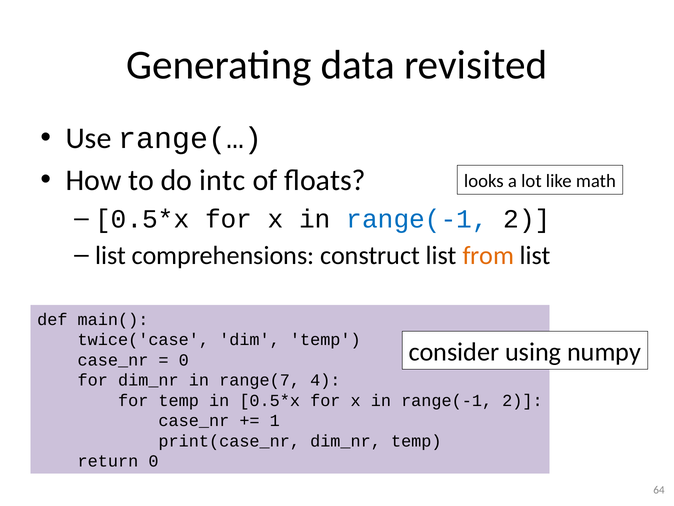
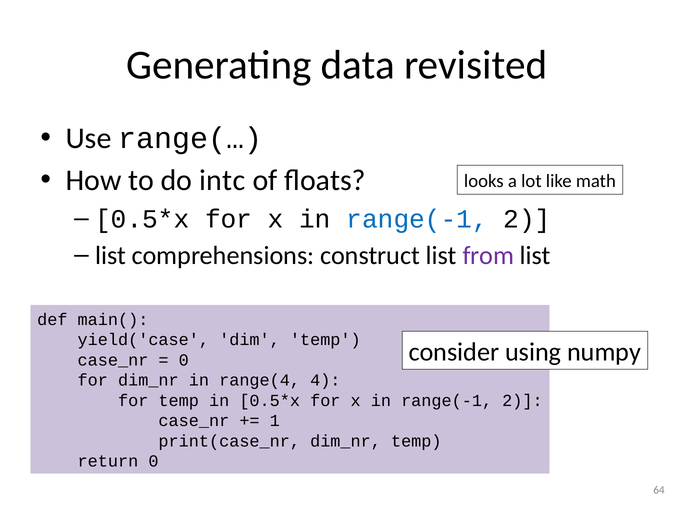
from colour: orange -> purple (488, 255)
twice('case: twice('case -> yield('case (143, 340)
range(7: range(7 -> range(4 (260, 380)
